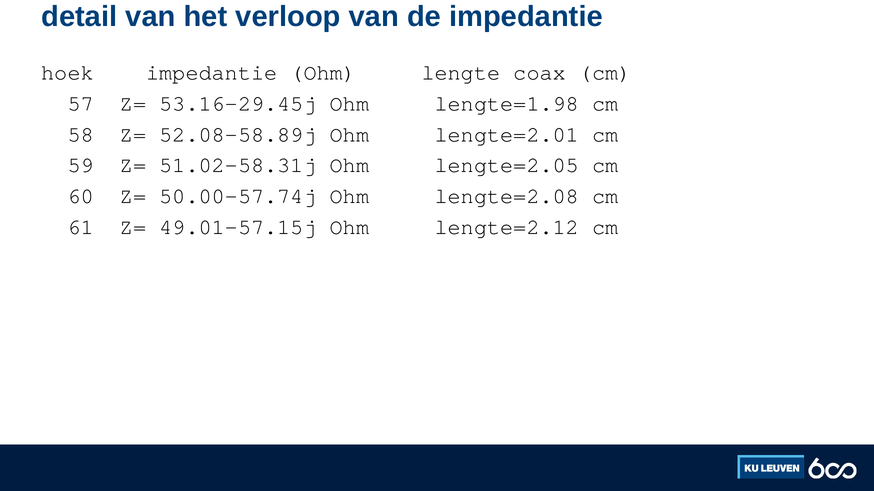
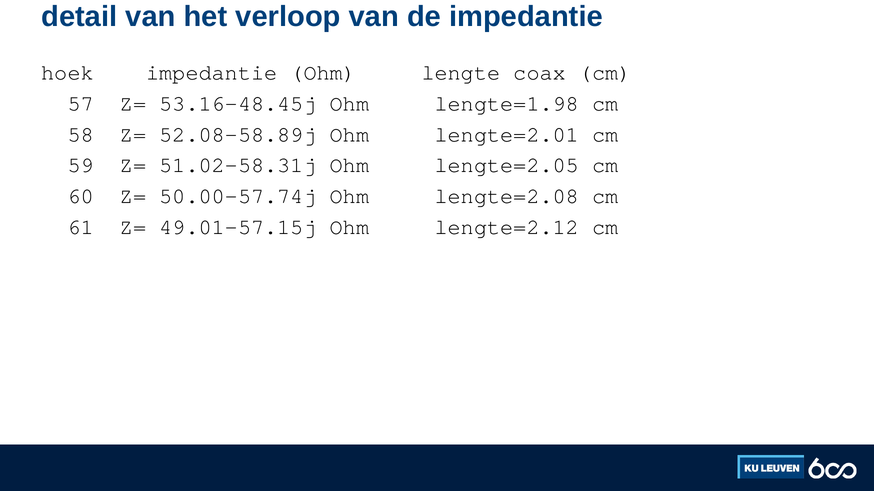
53.16-29.45j: 53.16-29.45j -> 53.16-48.45j (238, 104)
